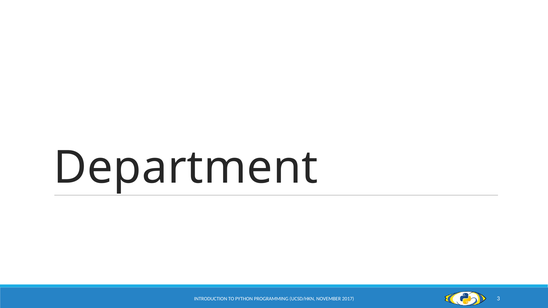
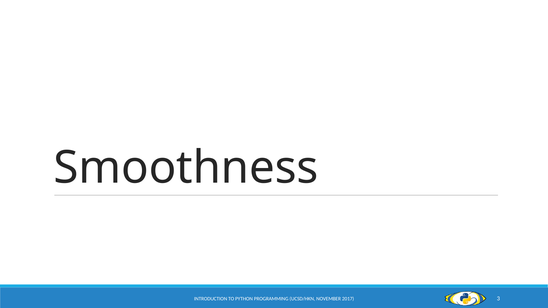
Department: Department -> Smoothness (186, 168)
